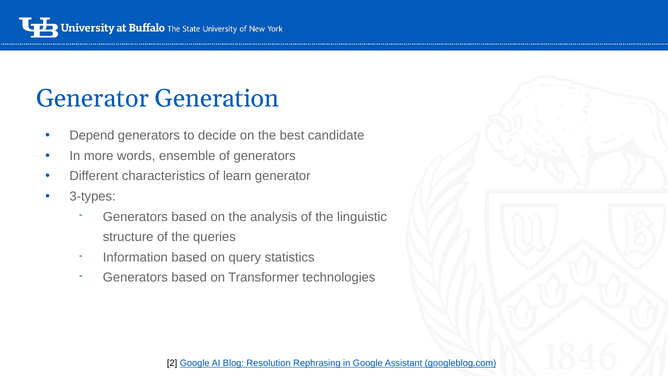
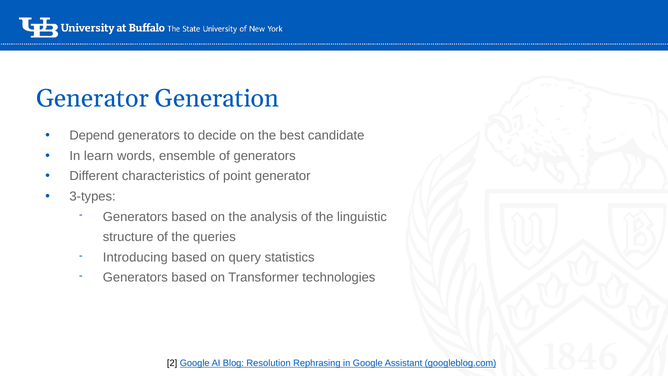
more: more -> learn (99, 156)
learn: learn -> point (237, 176)
Information: Information -> Introducing (135, 257)
